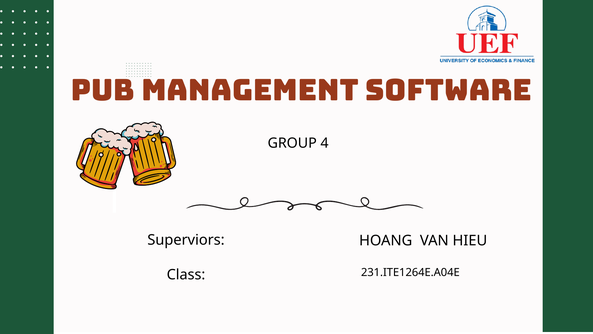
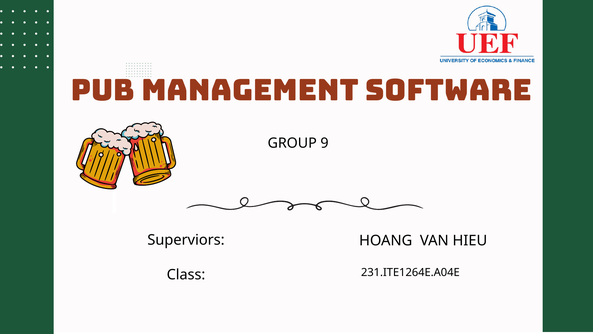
4: 4 -> 9 (324, 143)
